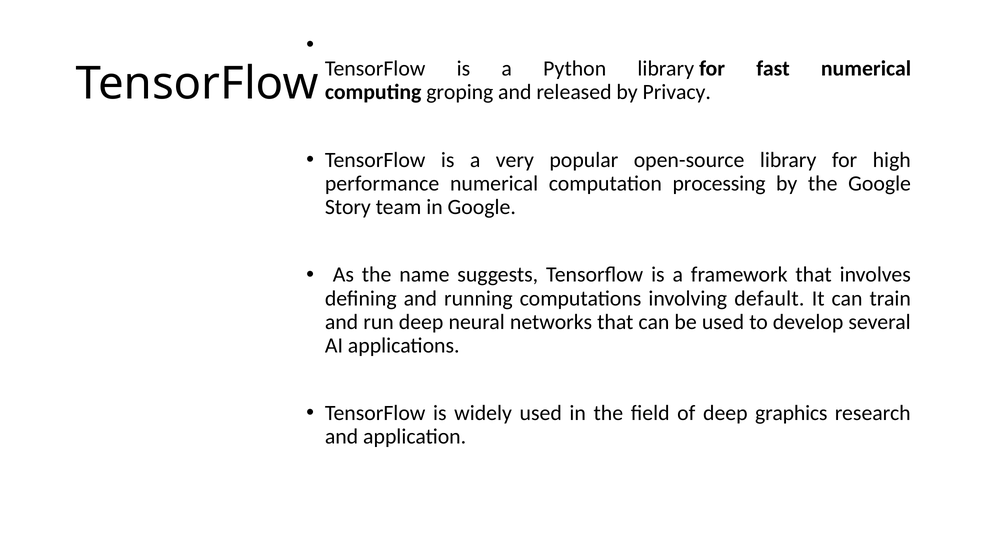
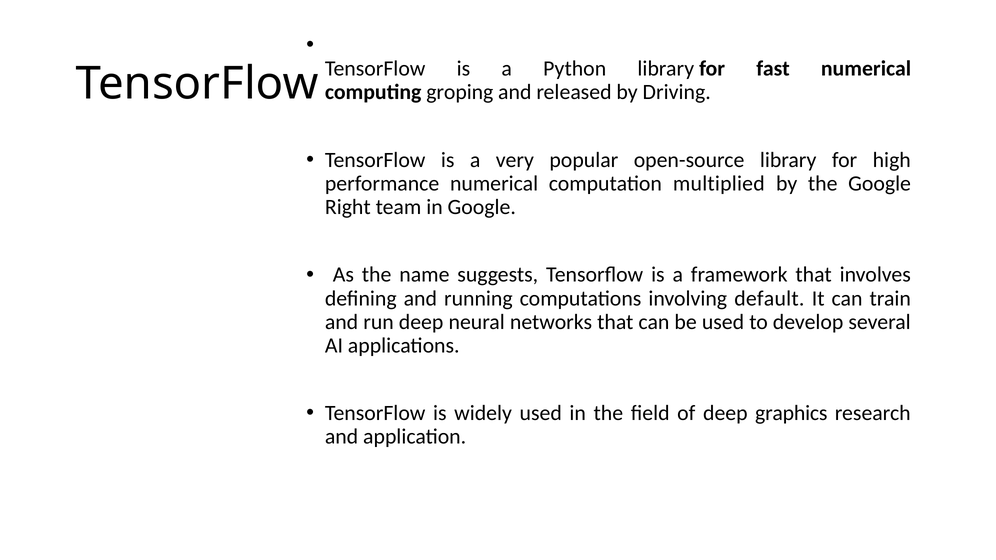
Privacy: Privacy -> Driving (677, 92)
processing: processing -> multiplied (719, 184)
Story: Story -> Right (348, 207)
